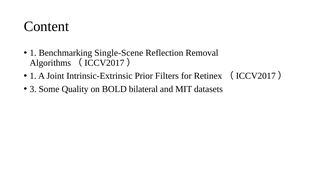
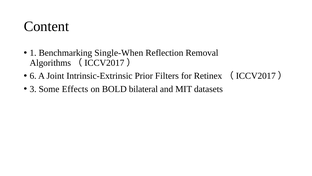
Single-Scene: Single-Scene -> Single-When (119, 53)
1: 1 -> 6 (33, 76)
Quality: Quality -> Effects (75, 89)
